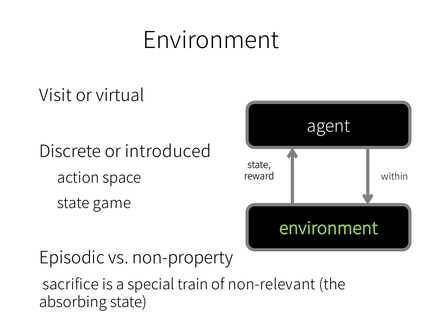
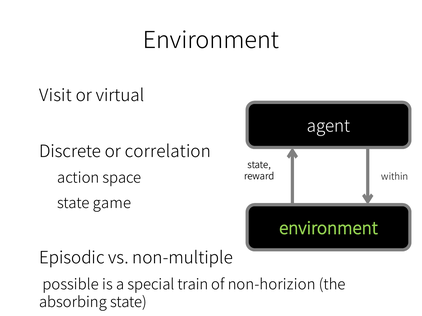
introduced: introduced -> correlation (168, 152)
non-property: non-property -> non-multiple (183, 258)
sacrifice: sacrifice -> possible (71, 285)
non-relevant: non-relevant -> non-horizion (272, 285)
